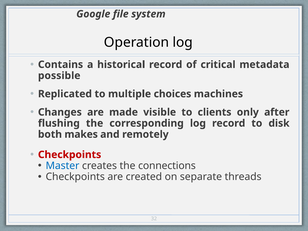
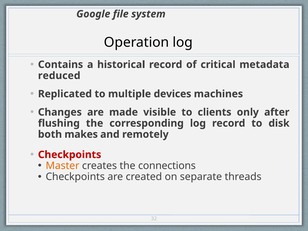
possible: possible -> reduced (59, 76)
choices: choices -> devices (172, 94)
Master colour: blue -> orange (63, 166)
